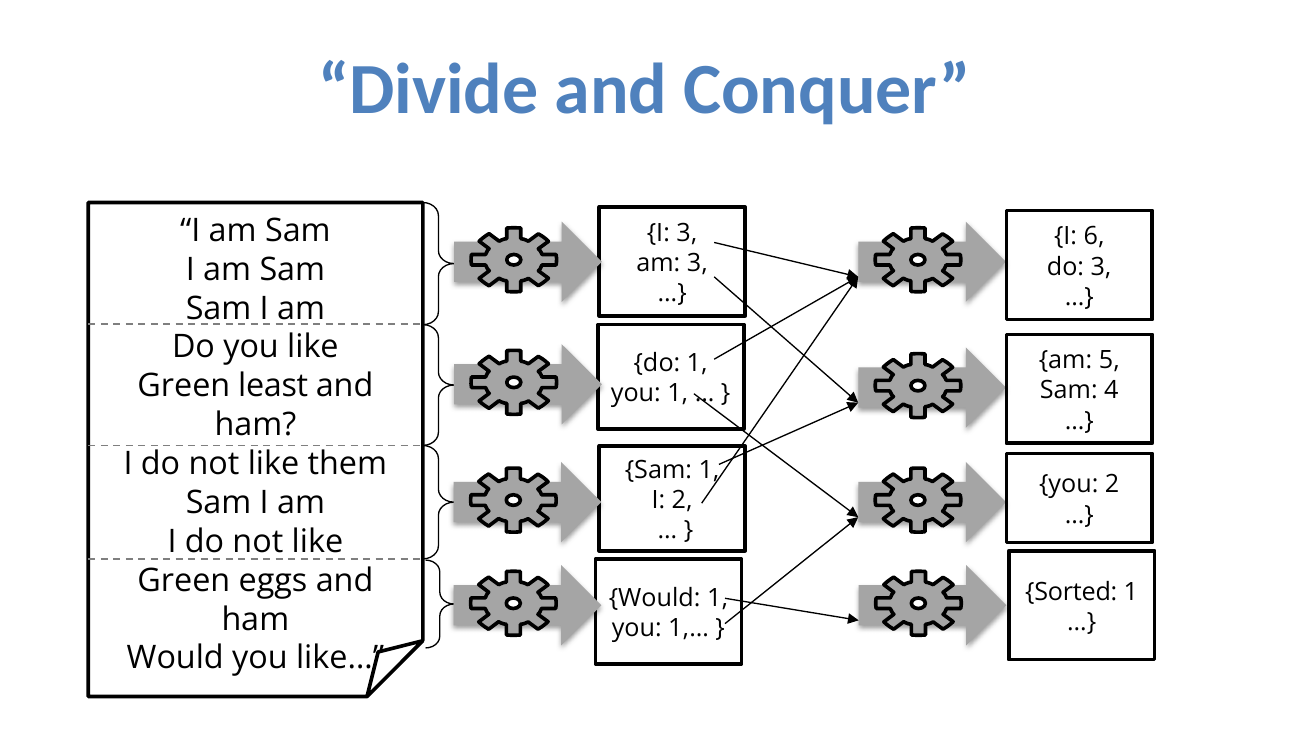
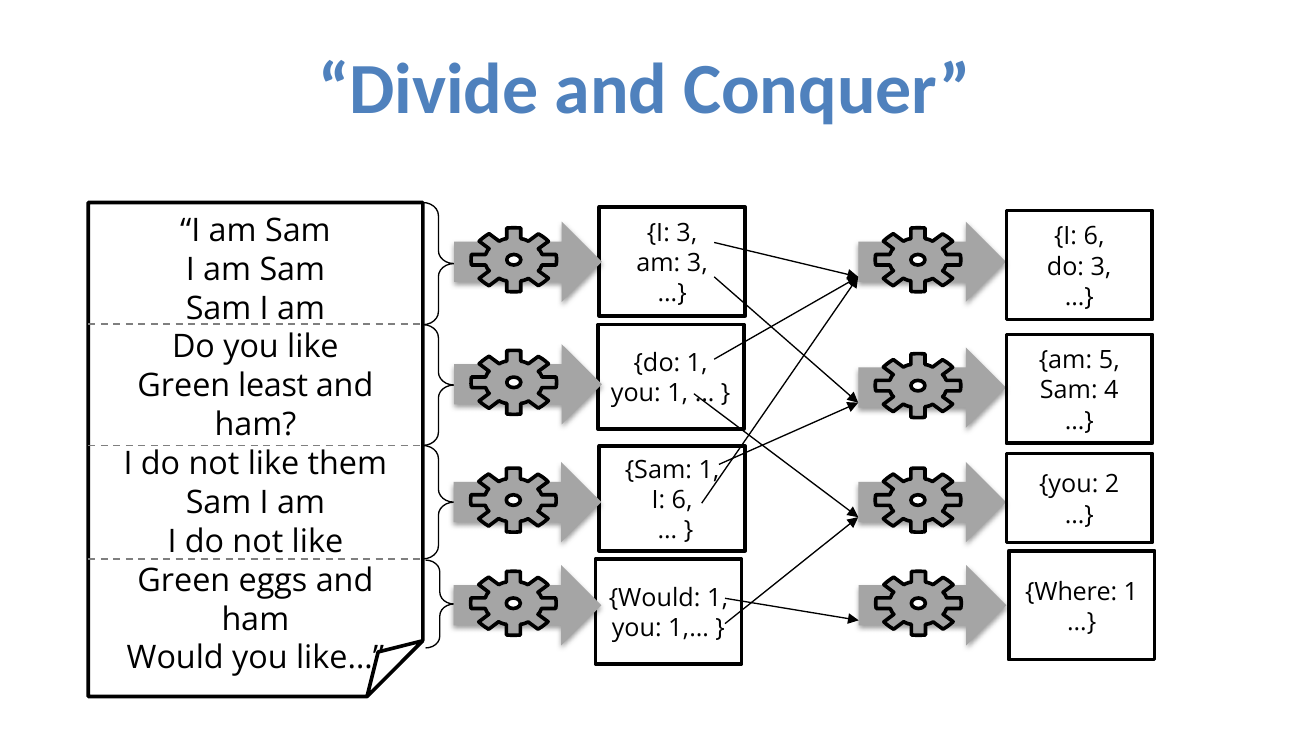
2: 2 -> 6 (682, 500)
Sorted: Sorted -> Where (1071, 591)
